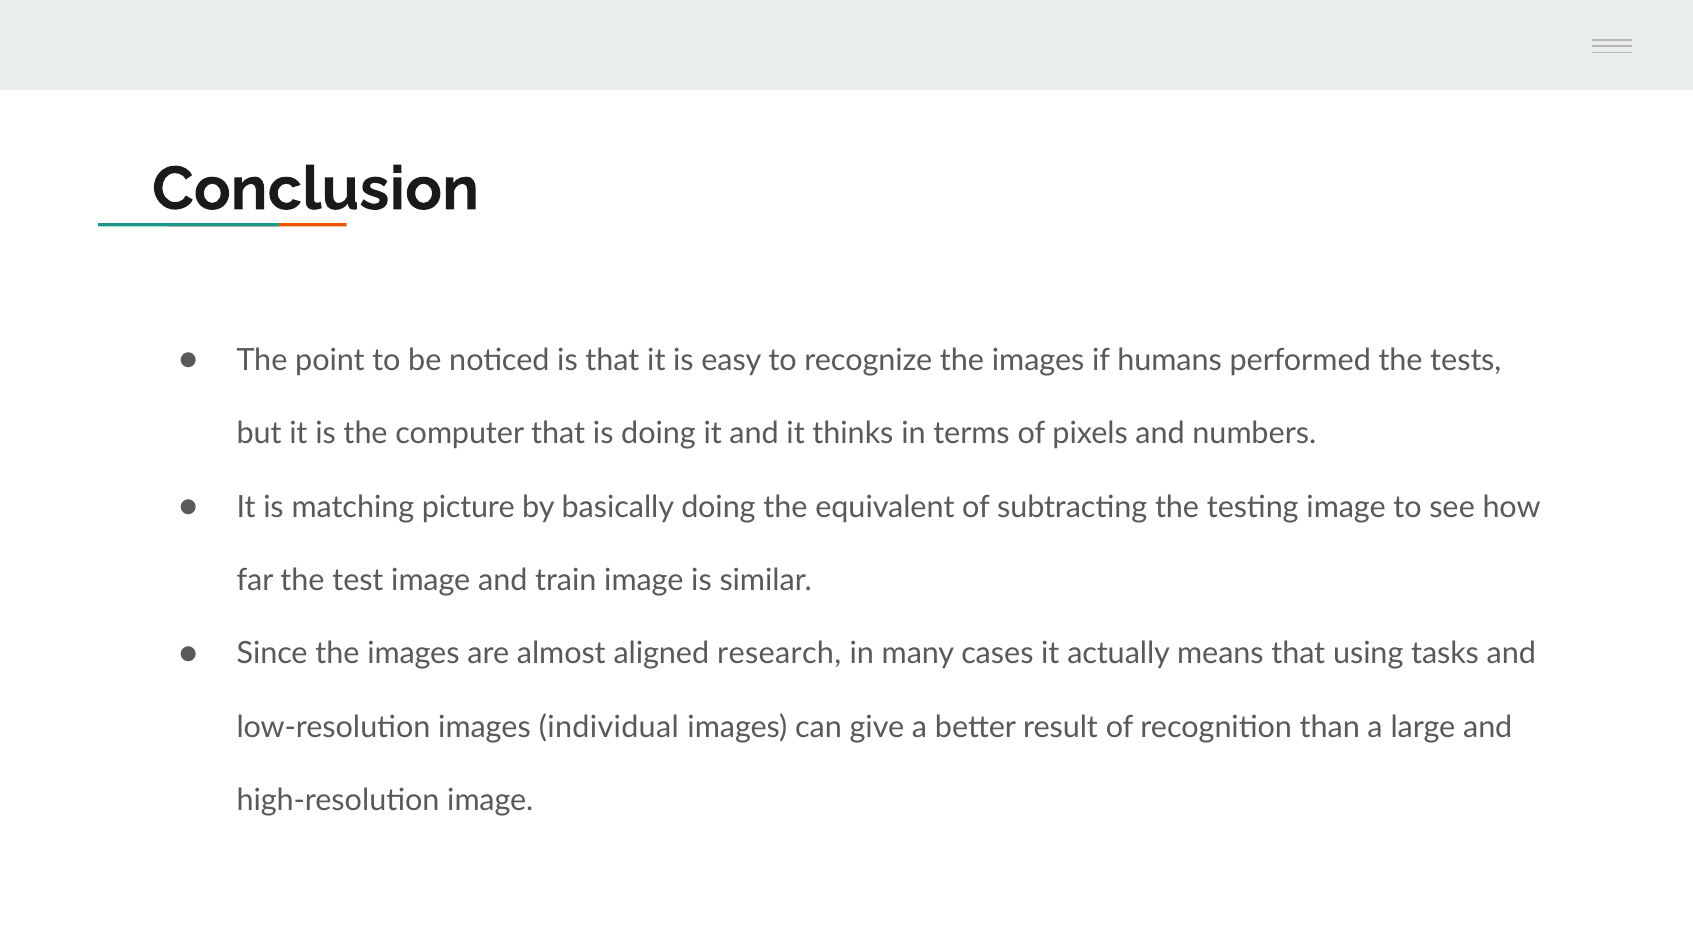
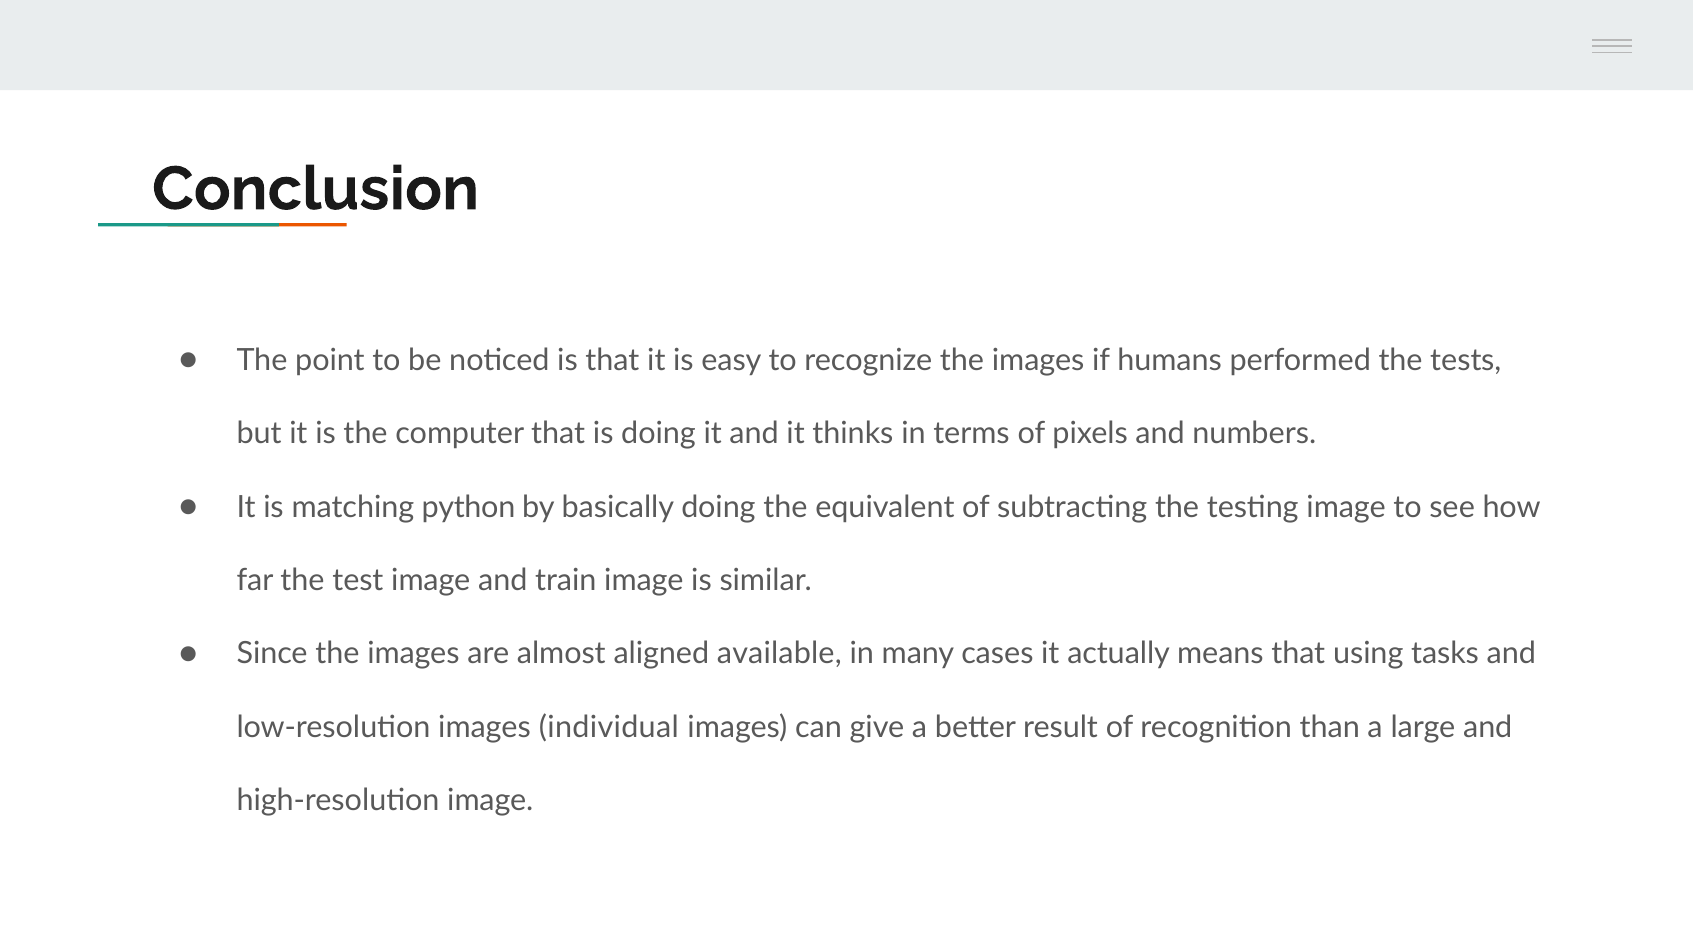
picture: picture -> python (468, 507)
research: research -> available (779, 654)
